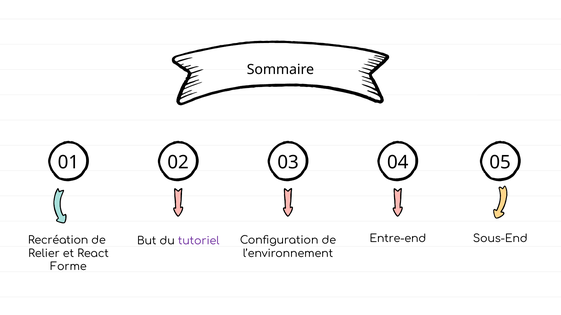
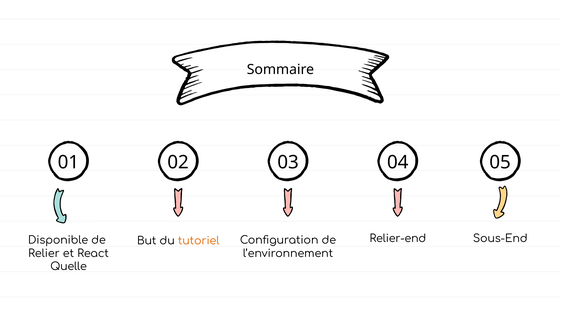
Entre-end: Entre-end -> Relier-end (398, 239)
Recréation: Recréation -> Disponible (58, 241)
tutoriel colour: purple -> orange (199, 241)
Forme: Forme -> Quelle (69, 267)
